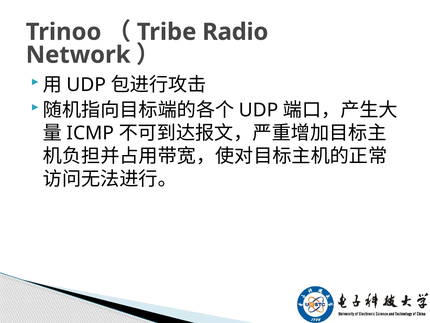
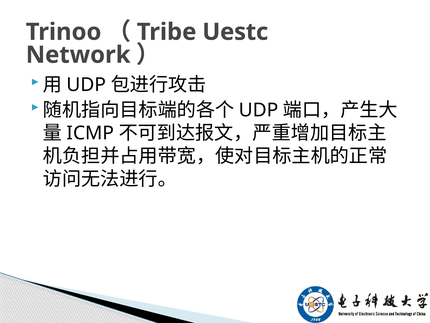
Radio: Radio -> Uestc (235, 32)
